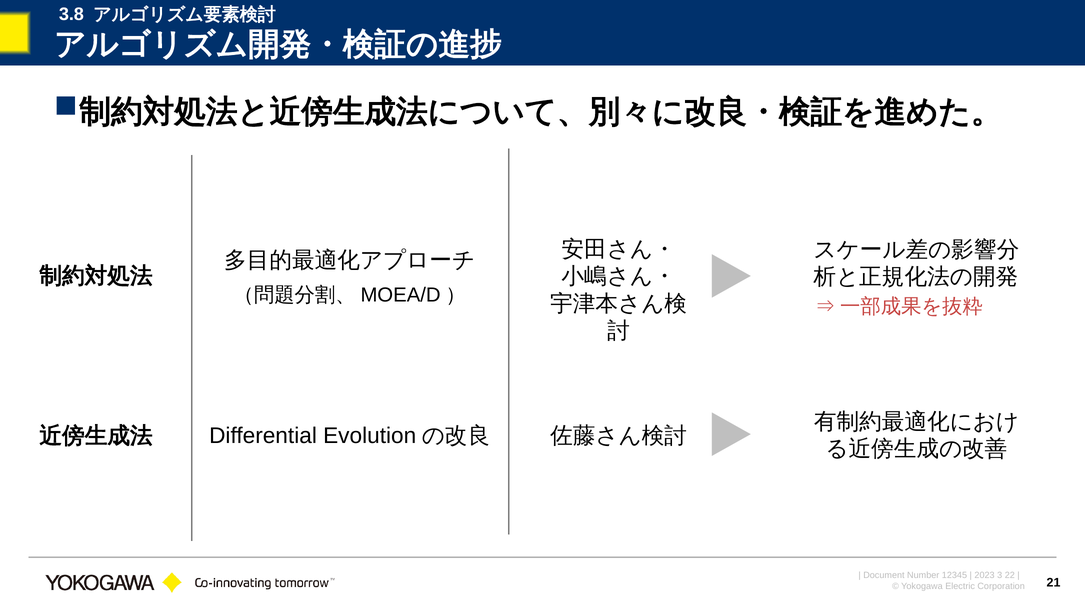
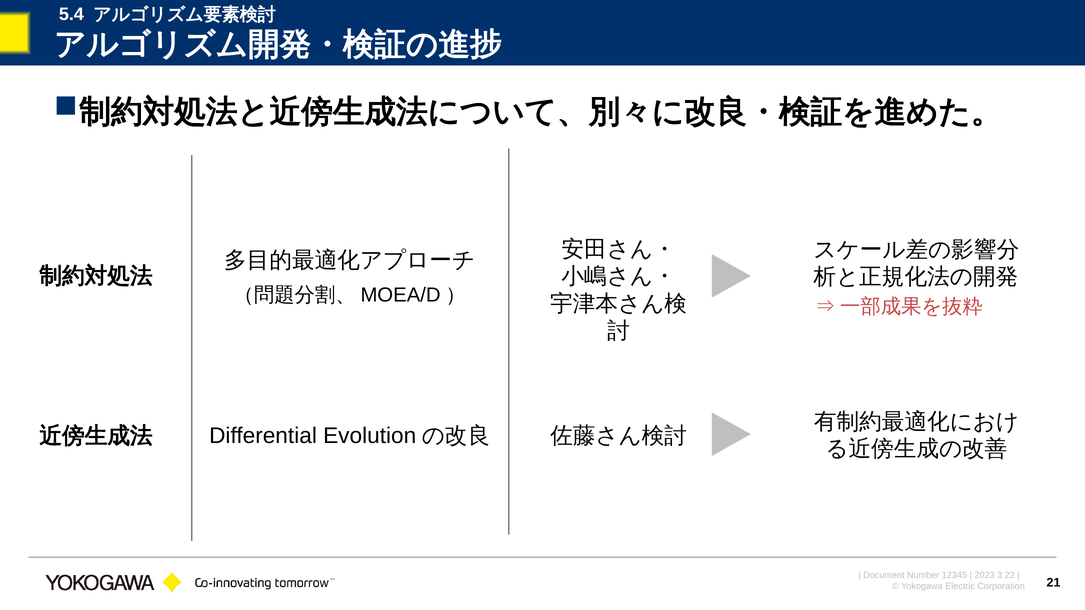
3.8: 3.8 -> 5.4 (71, 14)
